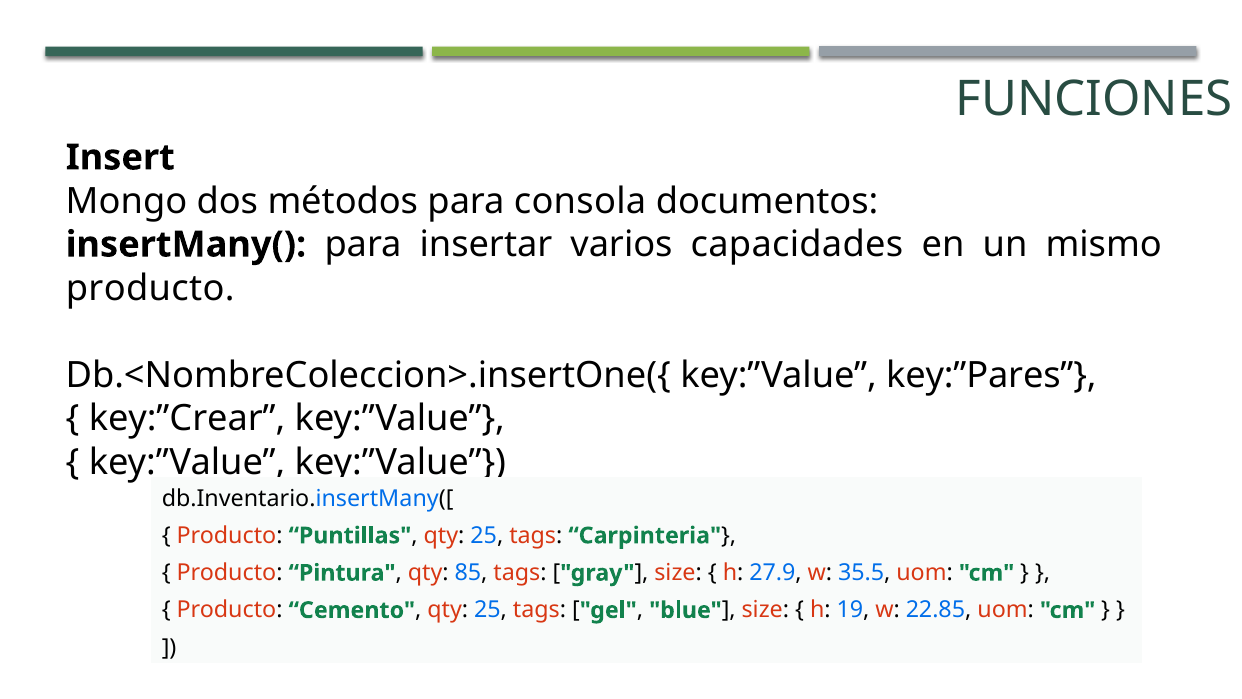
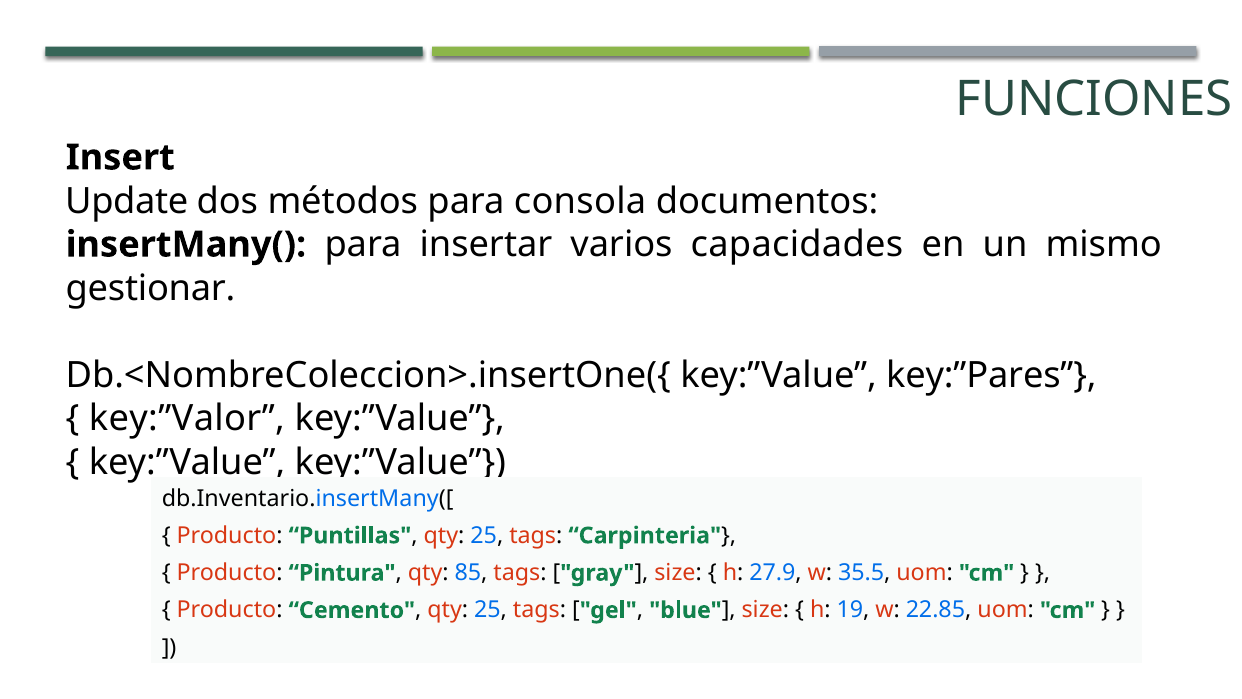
Mongo: Mongo -> Update (127, 201)
producto: producto -> gestionar (151, 288)
key:”Crear: key:”Crear -> key:”Valor (187, 419)
